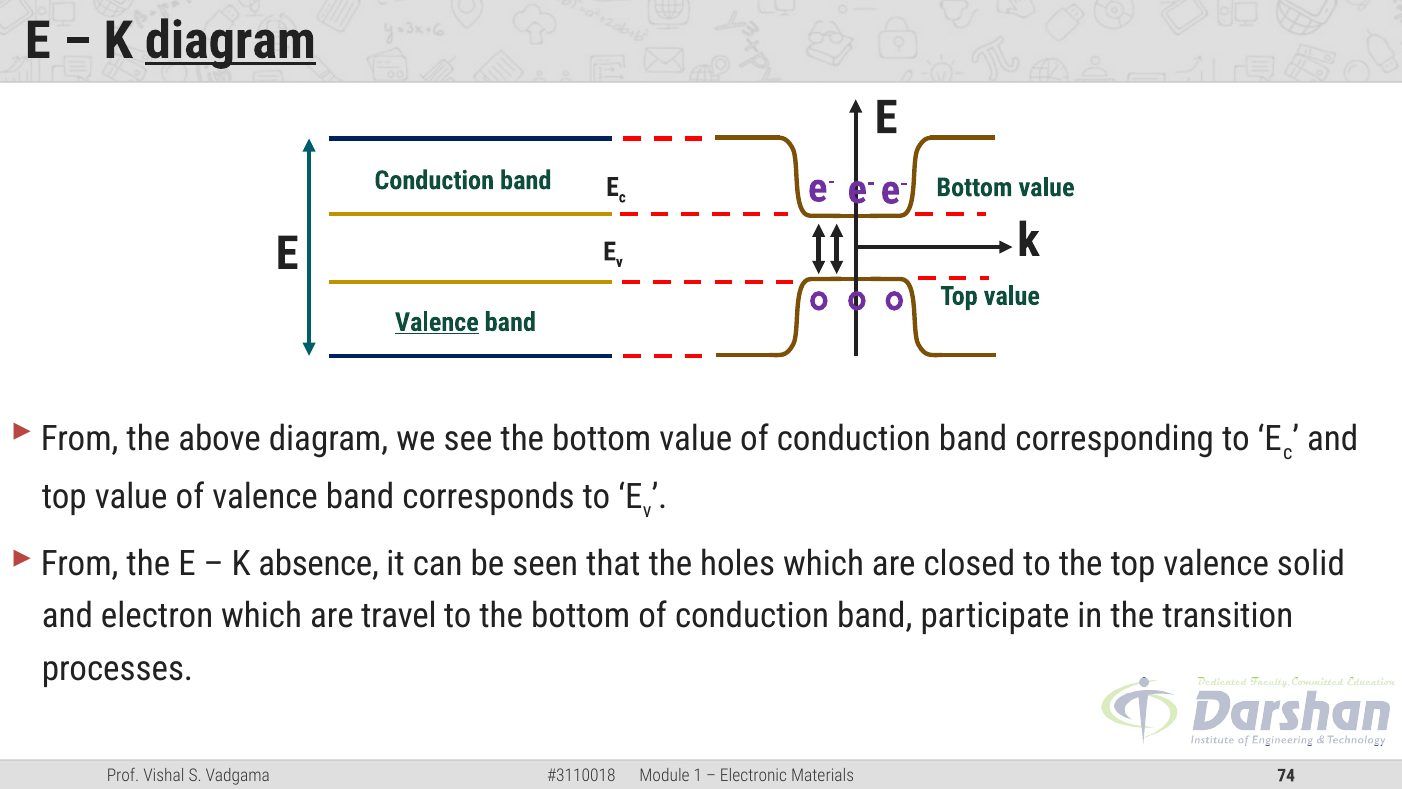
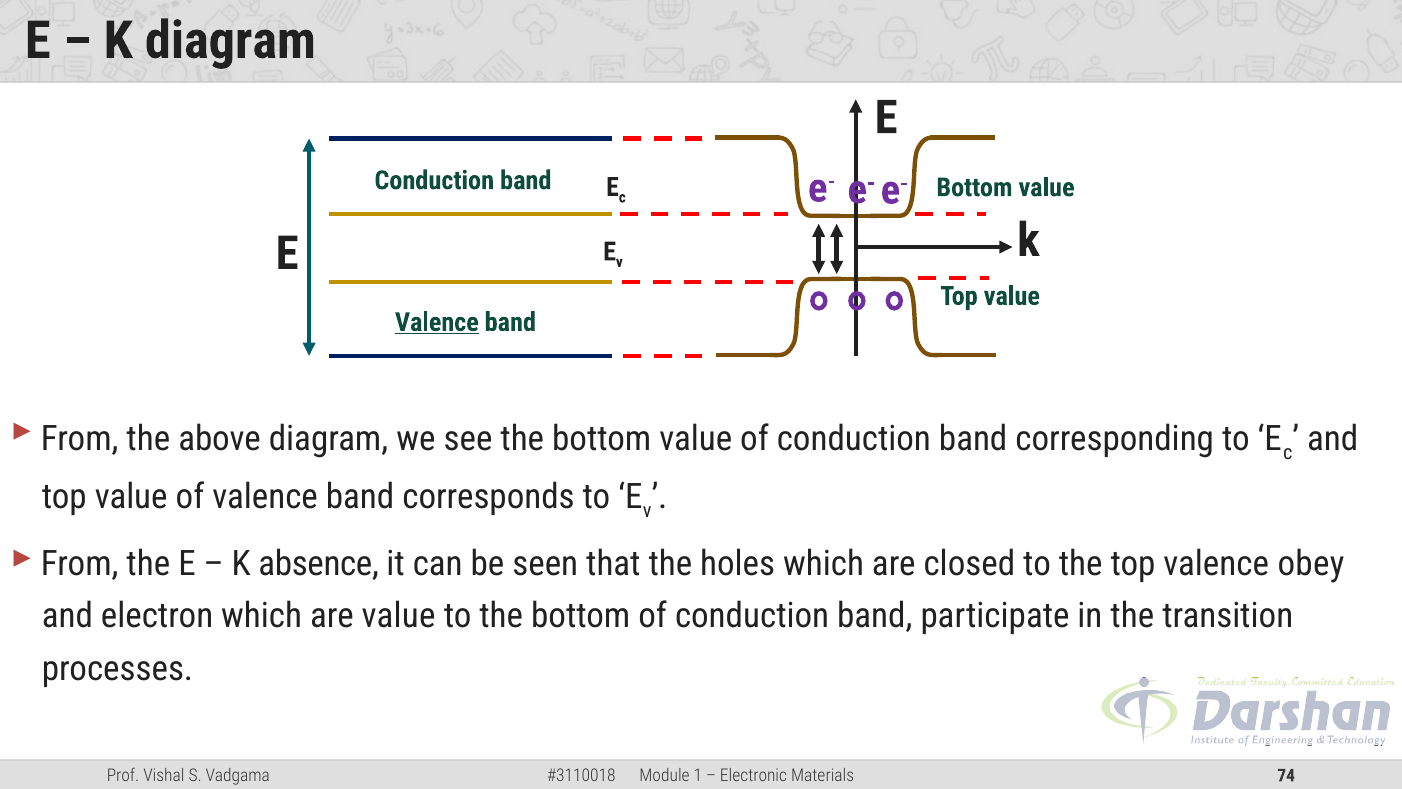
diagram underline: present -> none (230, 41)
solid: solid -> obey (1311, 563)
are travel: travel -> value (399, 616)
